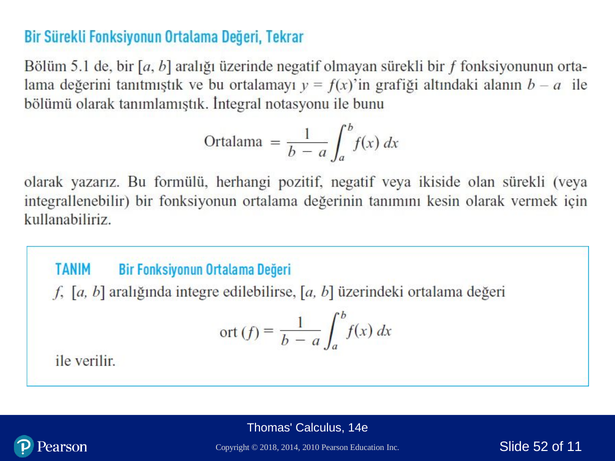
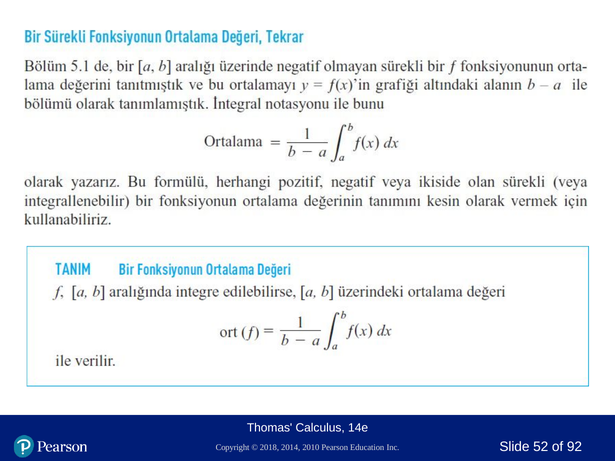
11: 11 -> 92 (574, 447)
